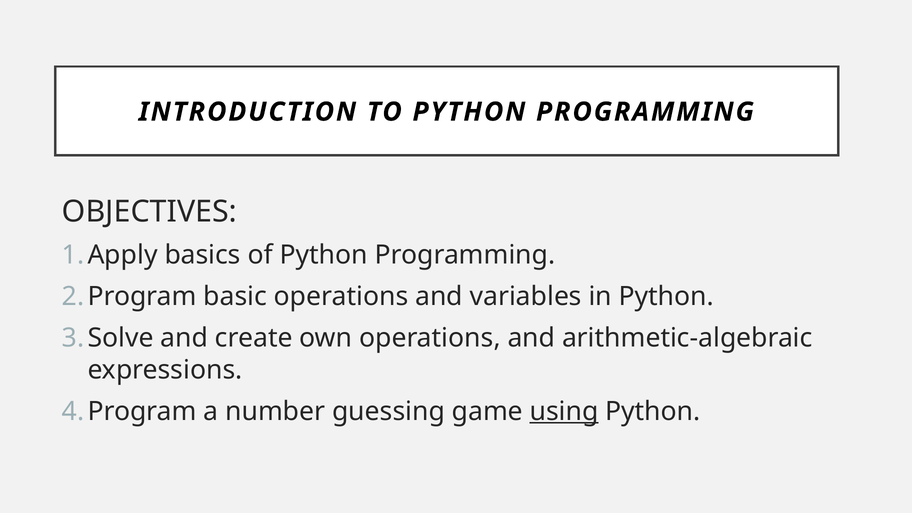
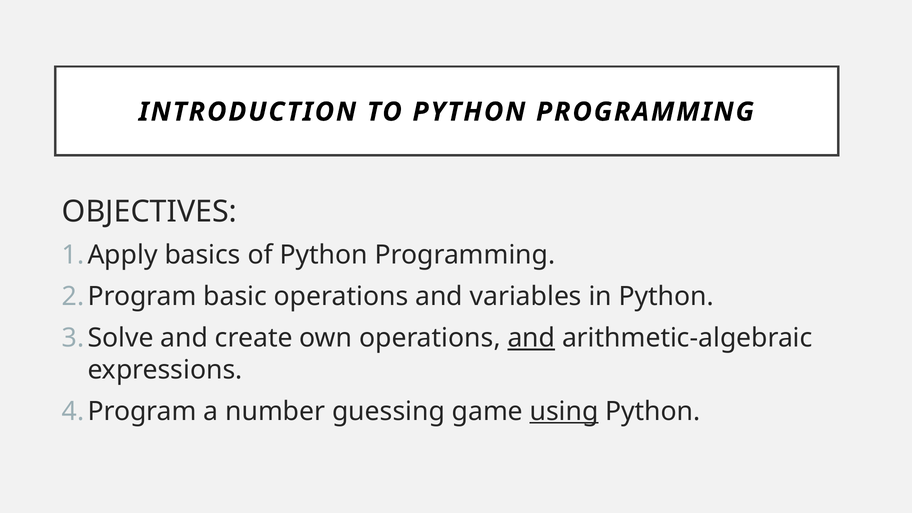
and underline: none -> present (531, 338)
